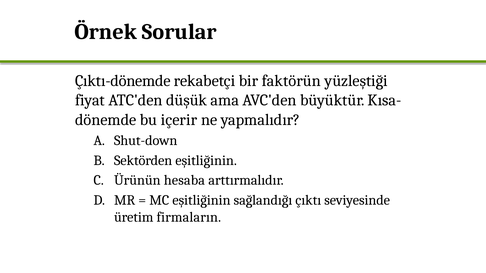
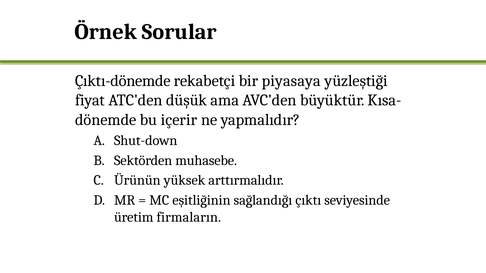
faktörün: faktörün -> piyasaya (291, 81)
Sektörden eşitliğinin: eşitliğinin -> muhasebe (206, 161)
hesaba: hesaba -> yüksek (184, 180)
